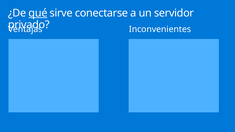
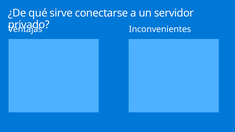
qué underline: present -> none (38, 13)
